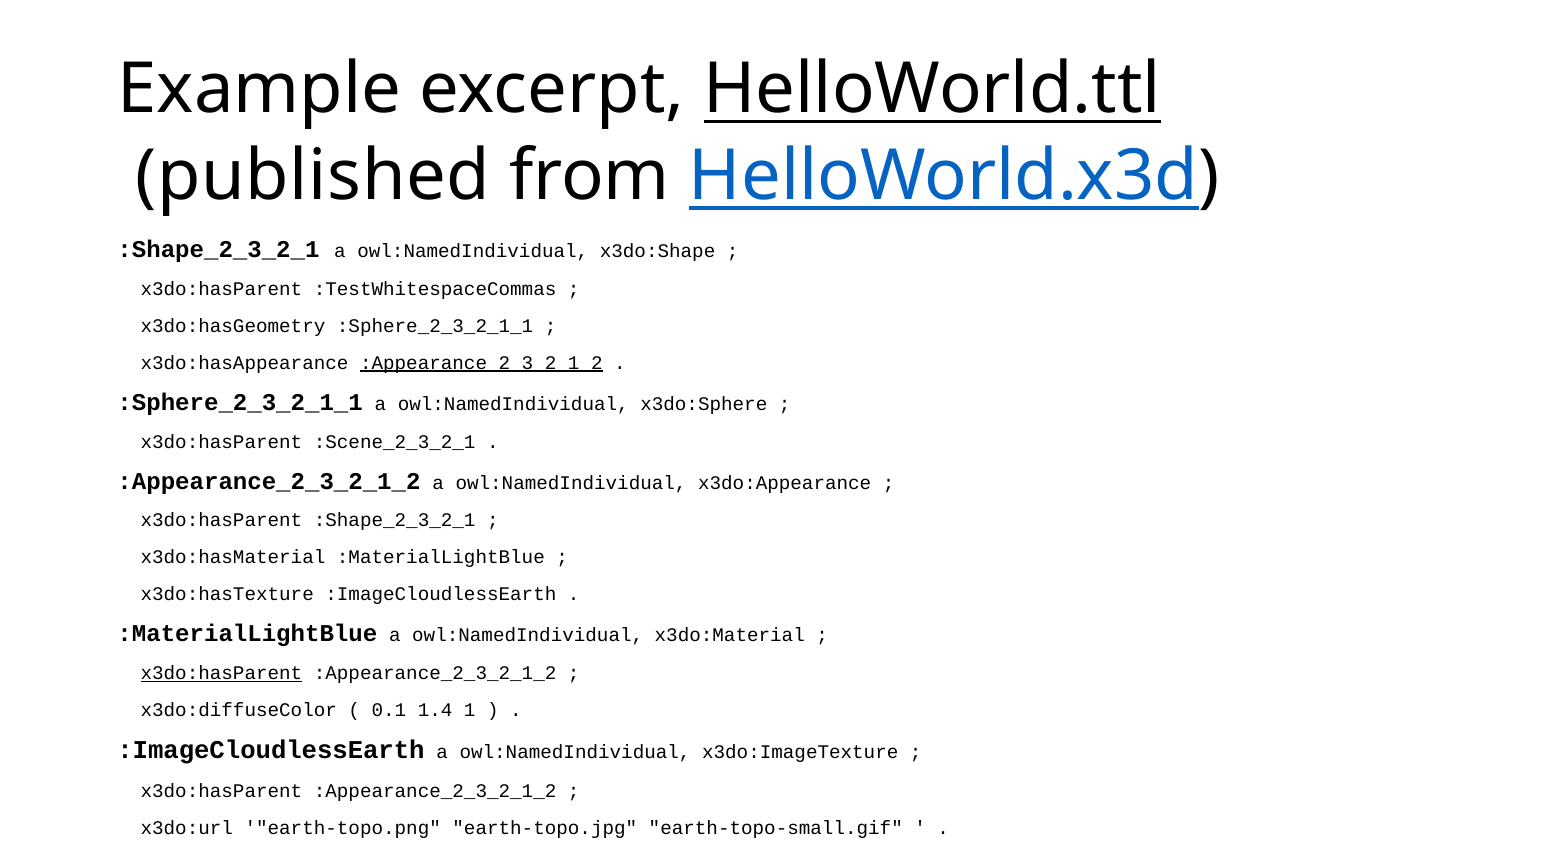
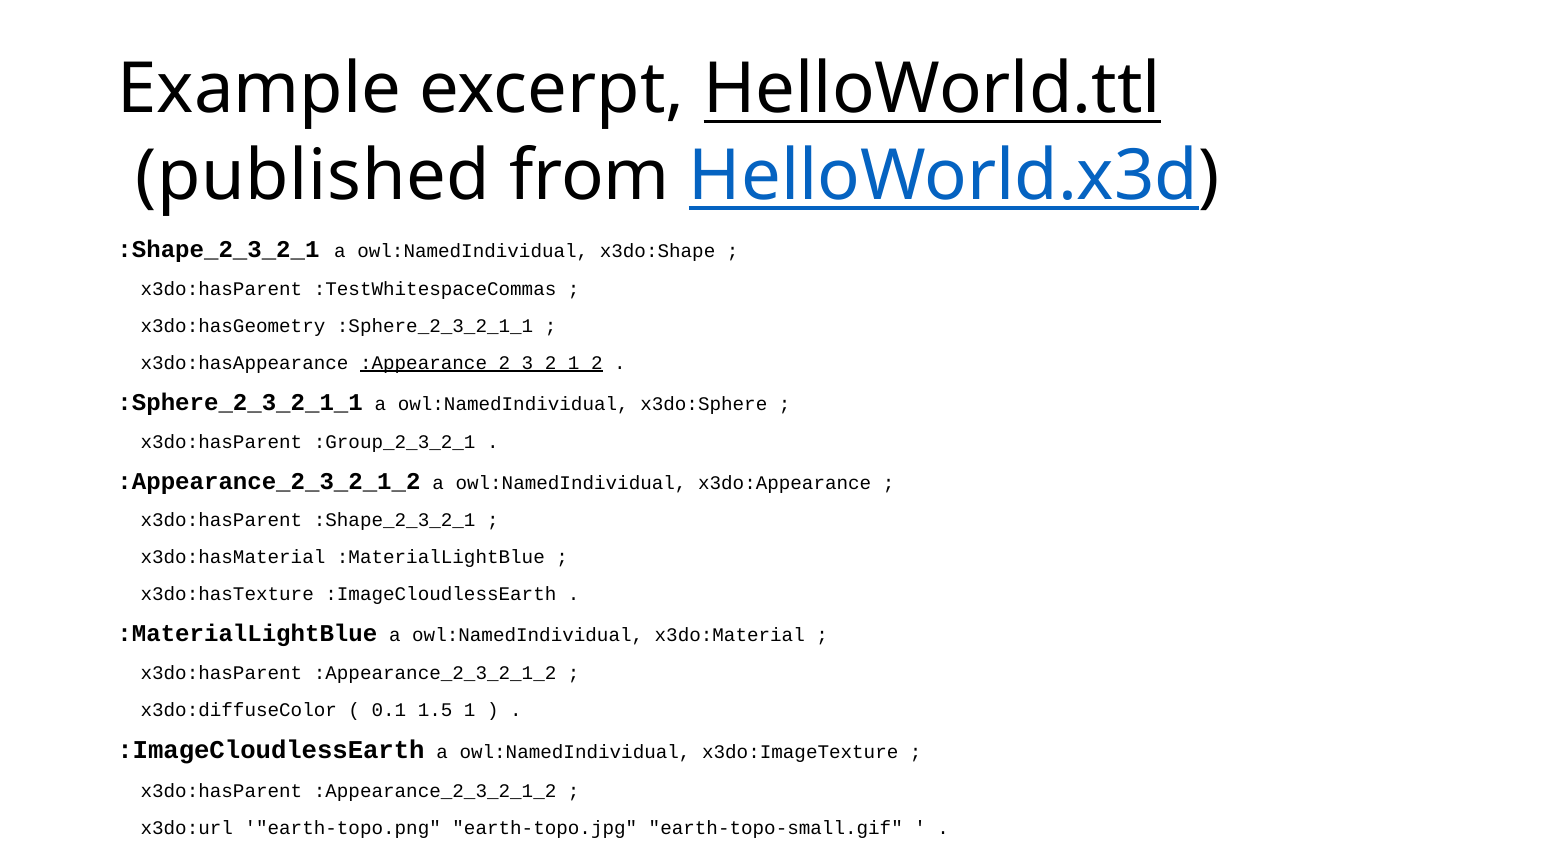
:Scene_2_3_2_1: :Scene_2_3_2_1 -> :Group_2_3_2_1 (395, 442)
x3do:hasParent underline: present -> none (221, 673)
1.4: 1.4 -> 1.5 (435, 710)
